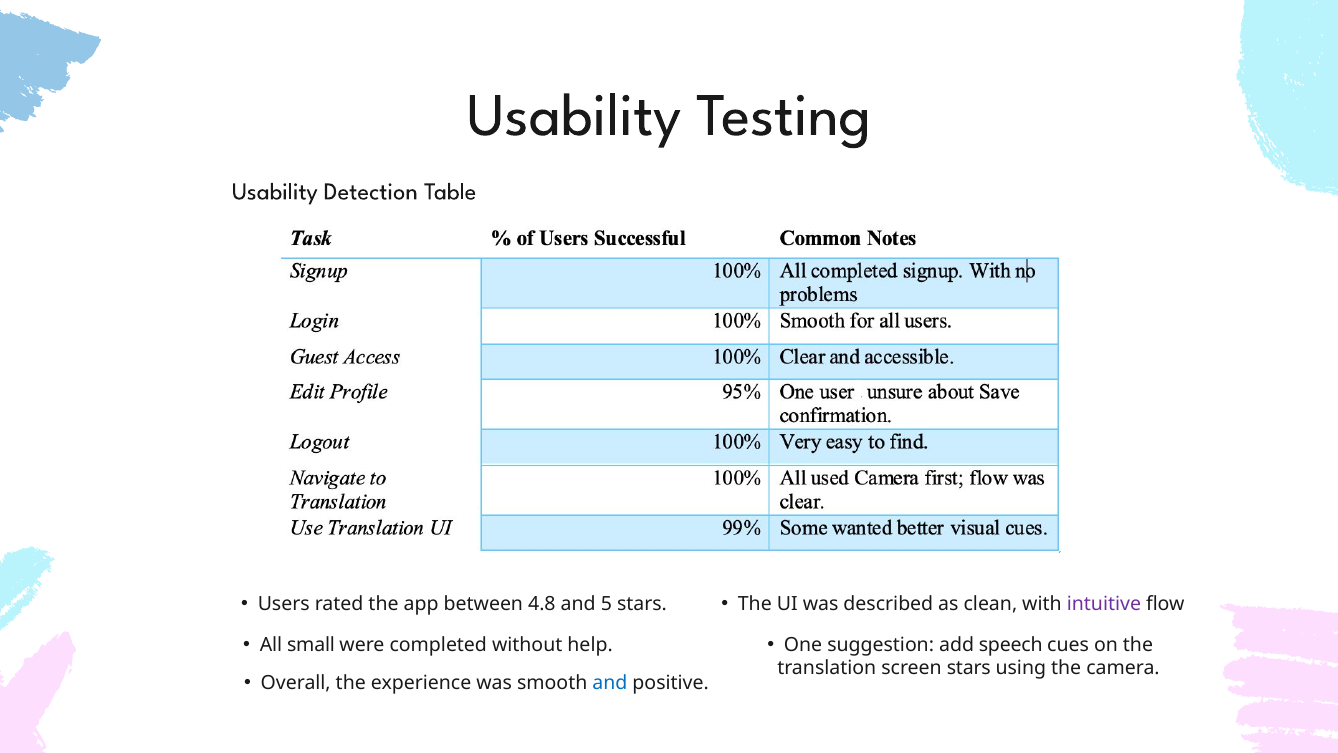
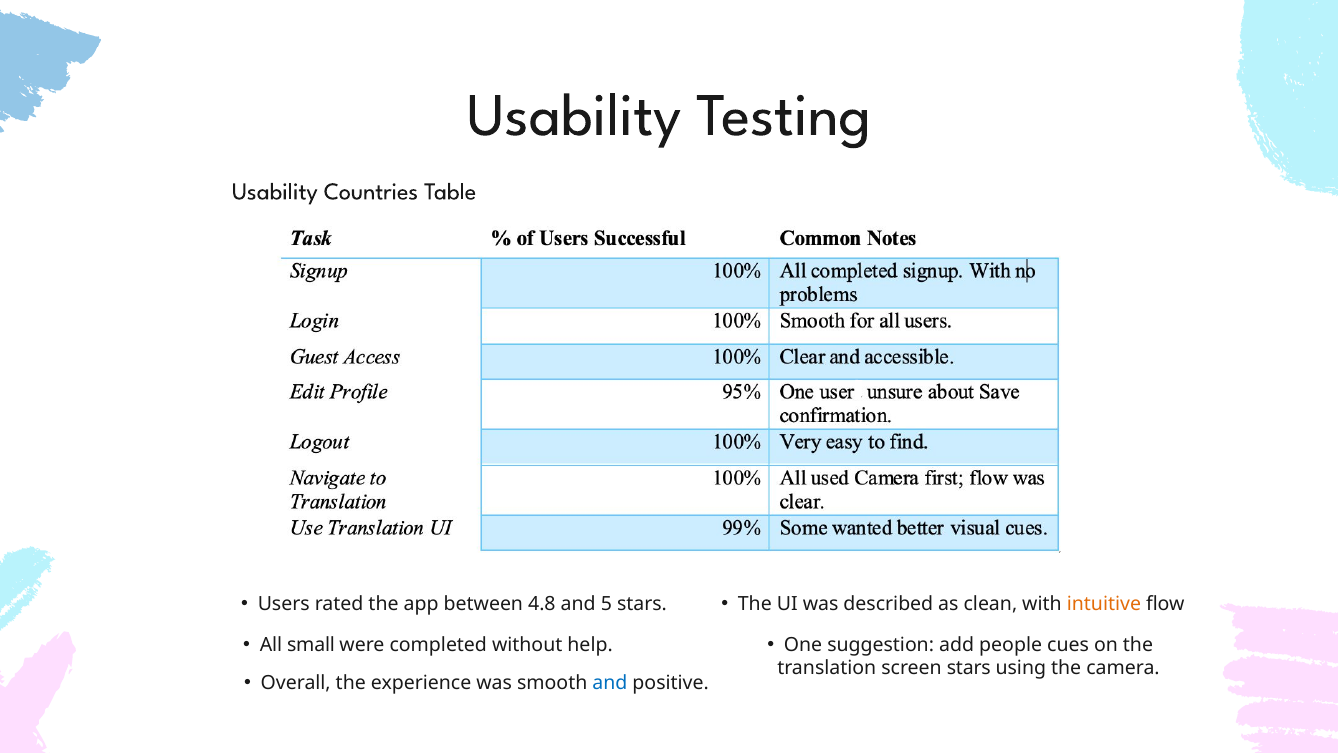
Detection: Detection -> Countries (371, 191)
intuitive colour: purple -> orange (1104, 604)
speech: speech -> people (1011, 645)
